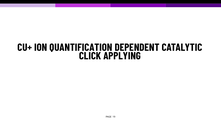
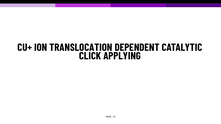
QUANTIFICATION: QUANTIFICATION -> TRANSLOCATION (81, 48)
